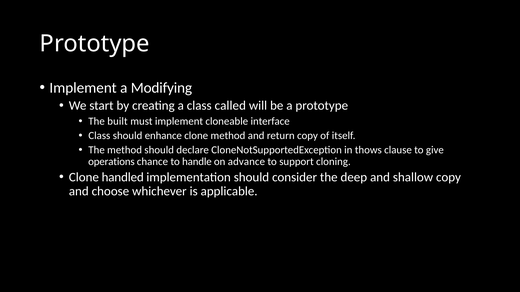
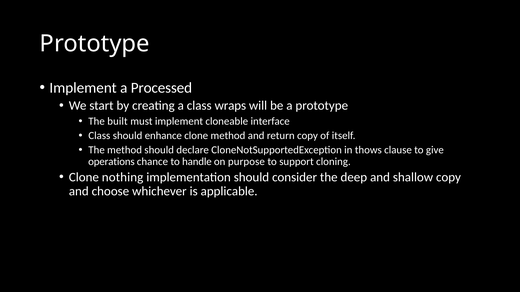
Modifying: Modifying -> Processed (161, 88)
called: called -> wraps (230, 106)
advance: advance -> purpose (246, 162)
handled: handled -> nothing (123, 177)
